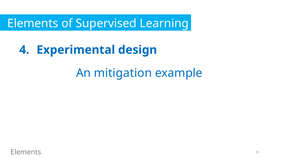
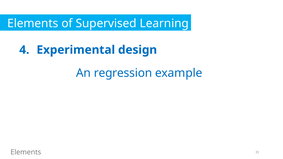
mitigation: mitigation -> regression (123, 73)
